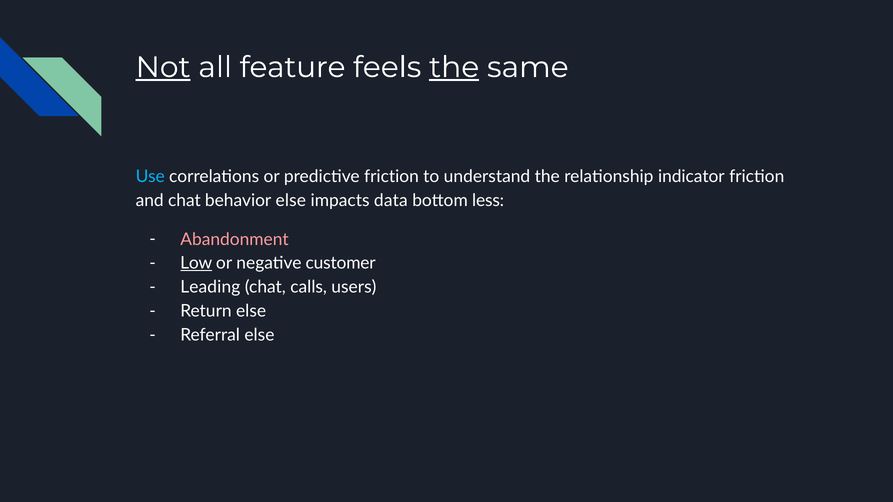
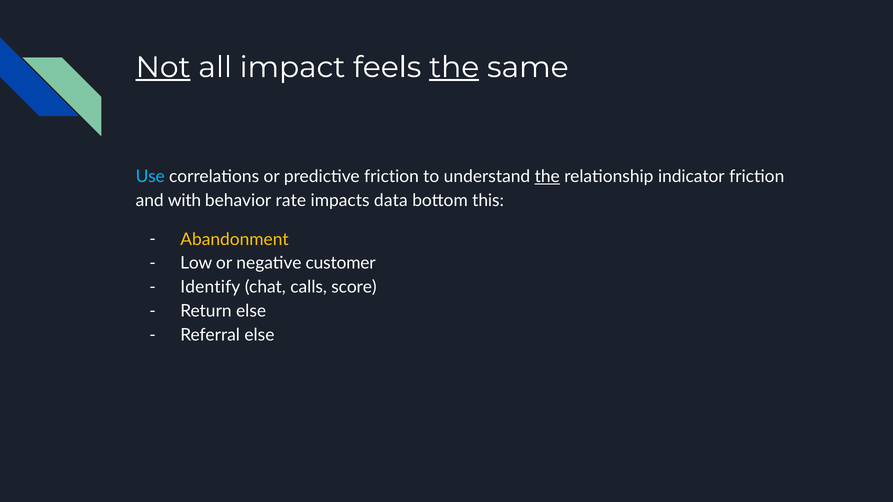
feature: feature -> impact (292, 67)
the underline: none -> present (547, 177)
and chat: chat -> with (185, 201)
behavior else: else -> rate (291, 201)
less: less -> this (488, 201)
Abandonment colour: pink -> yellow (234, 239)
Low underline: present -> none (196, 263)
Leading: Leading -> Identify (210, 287)
users: users -> score (354, 287)
